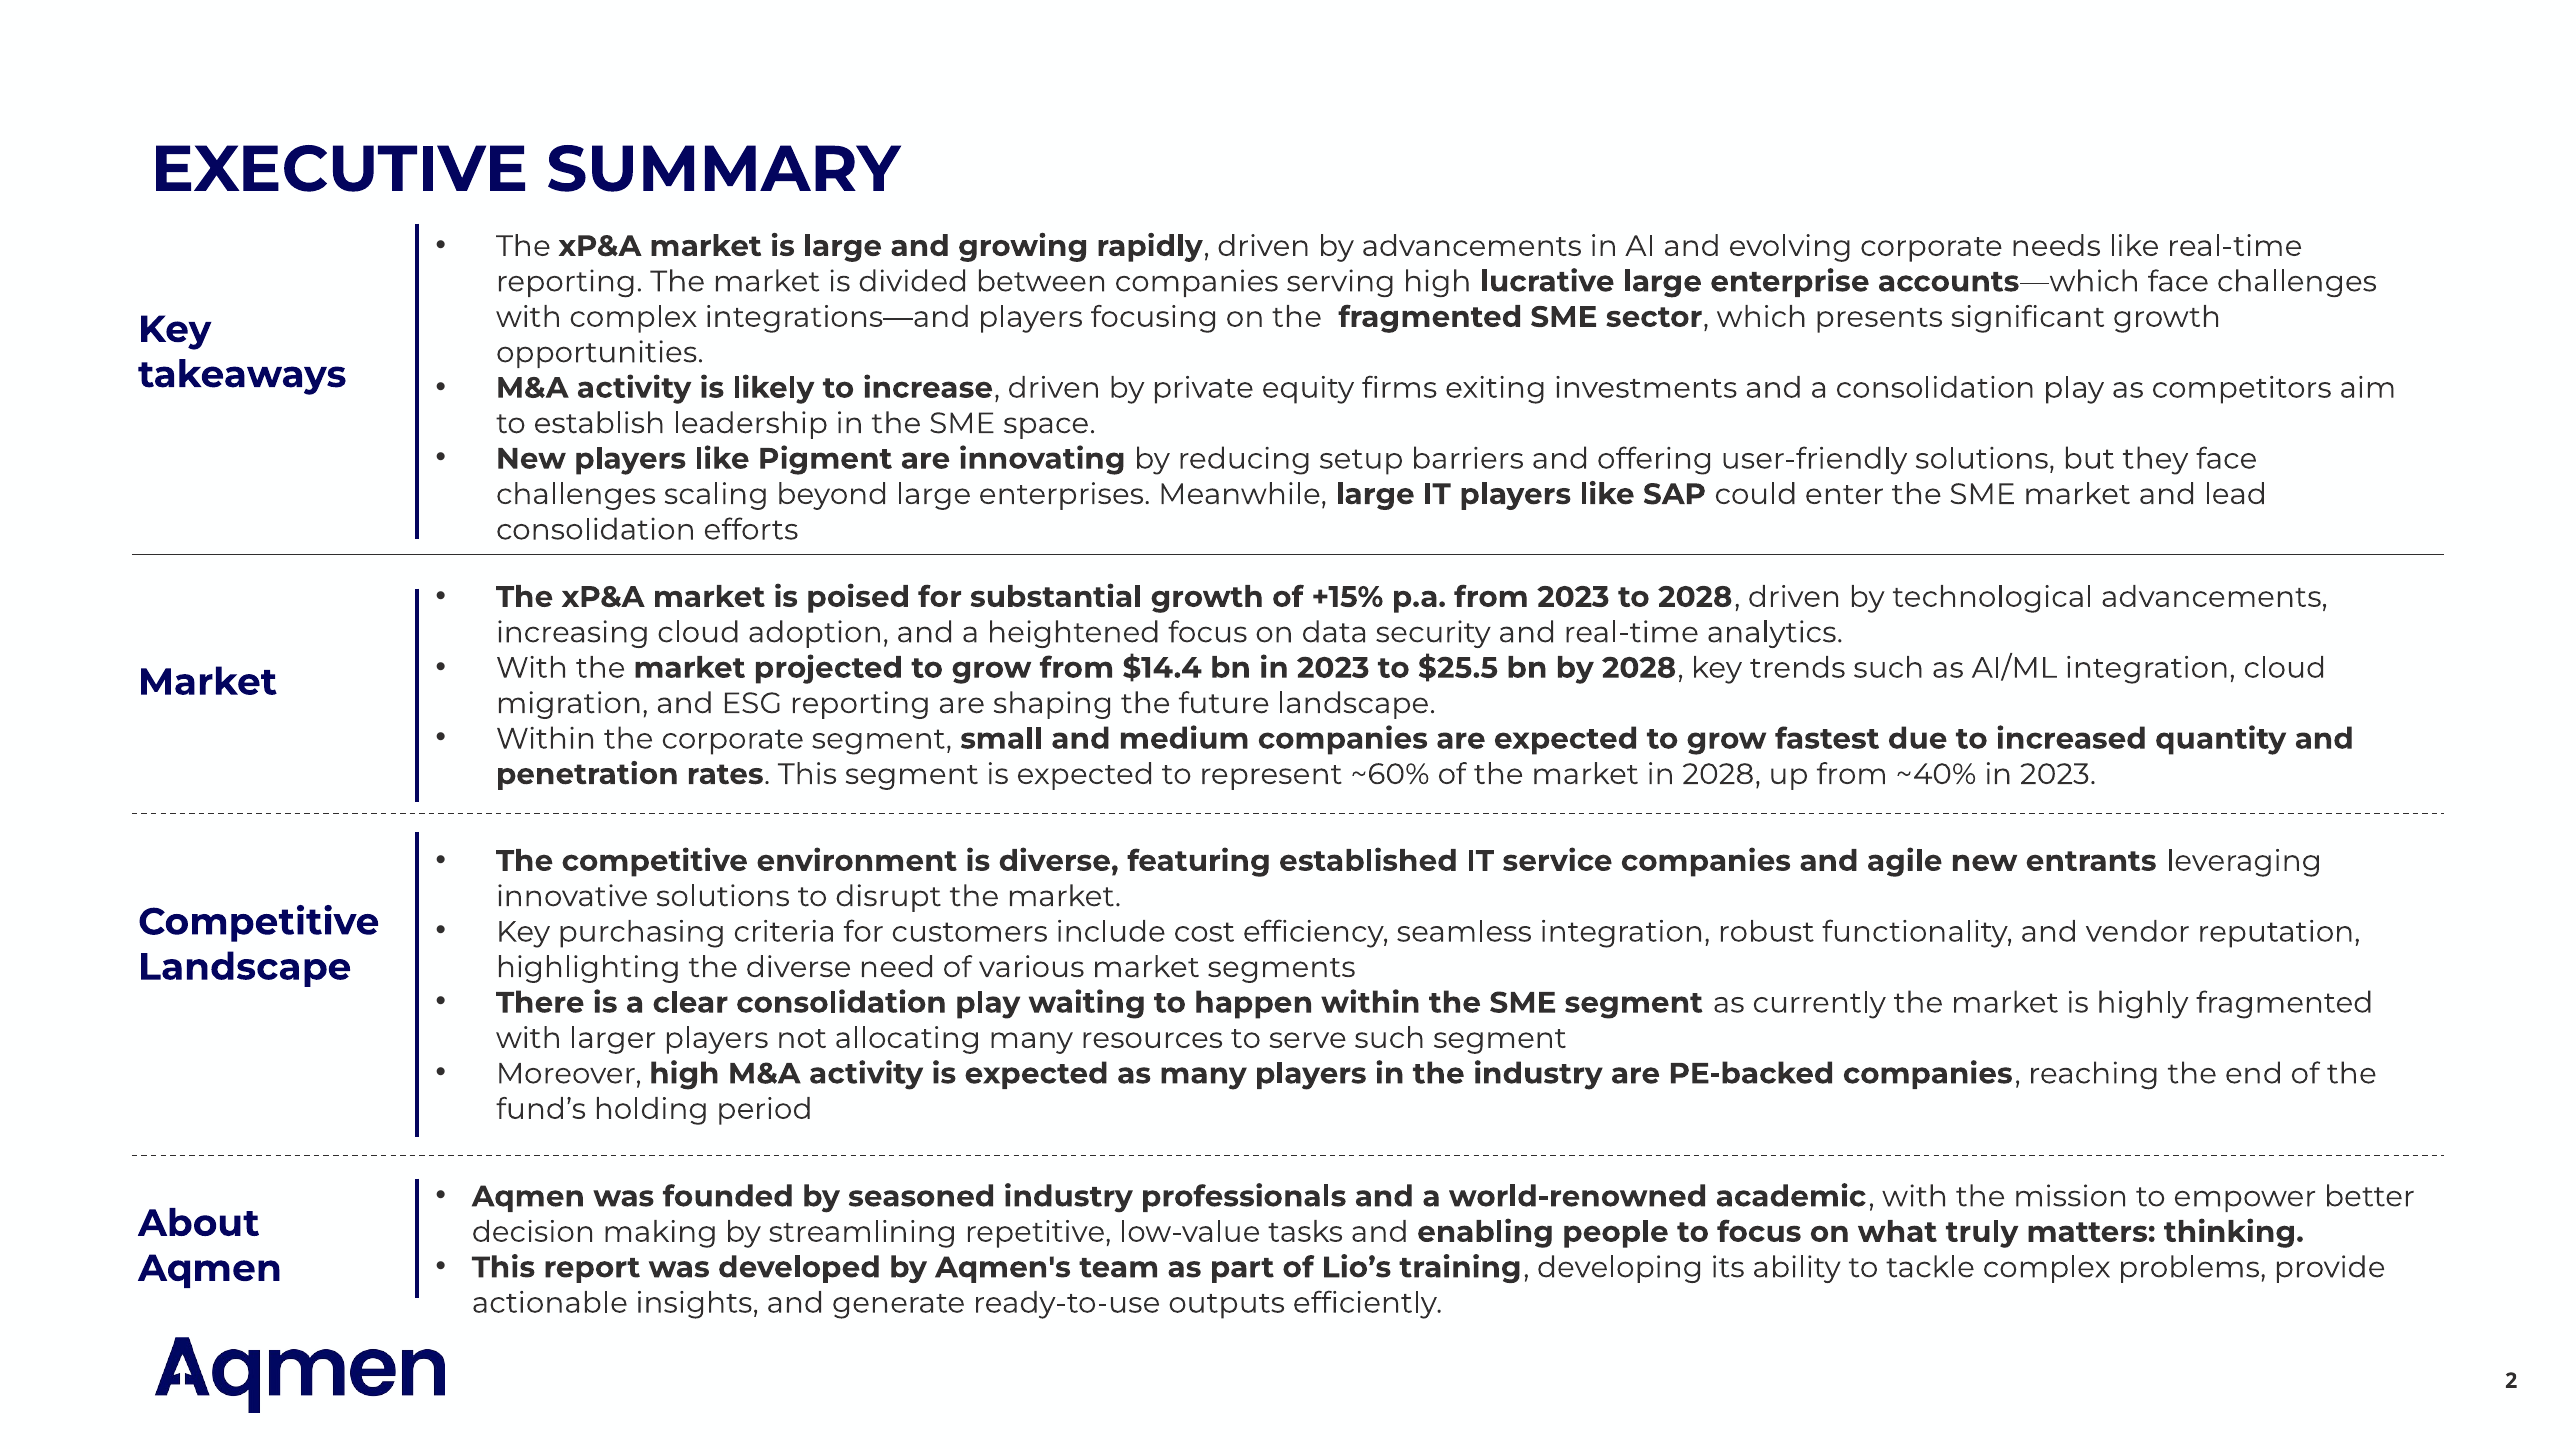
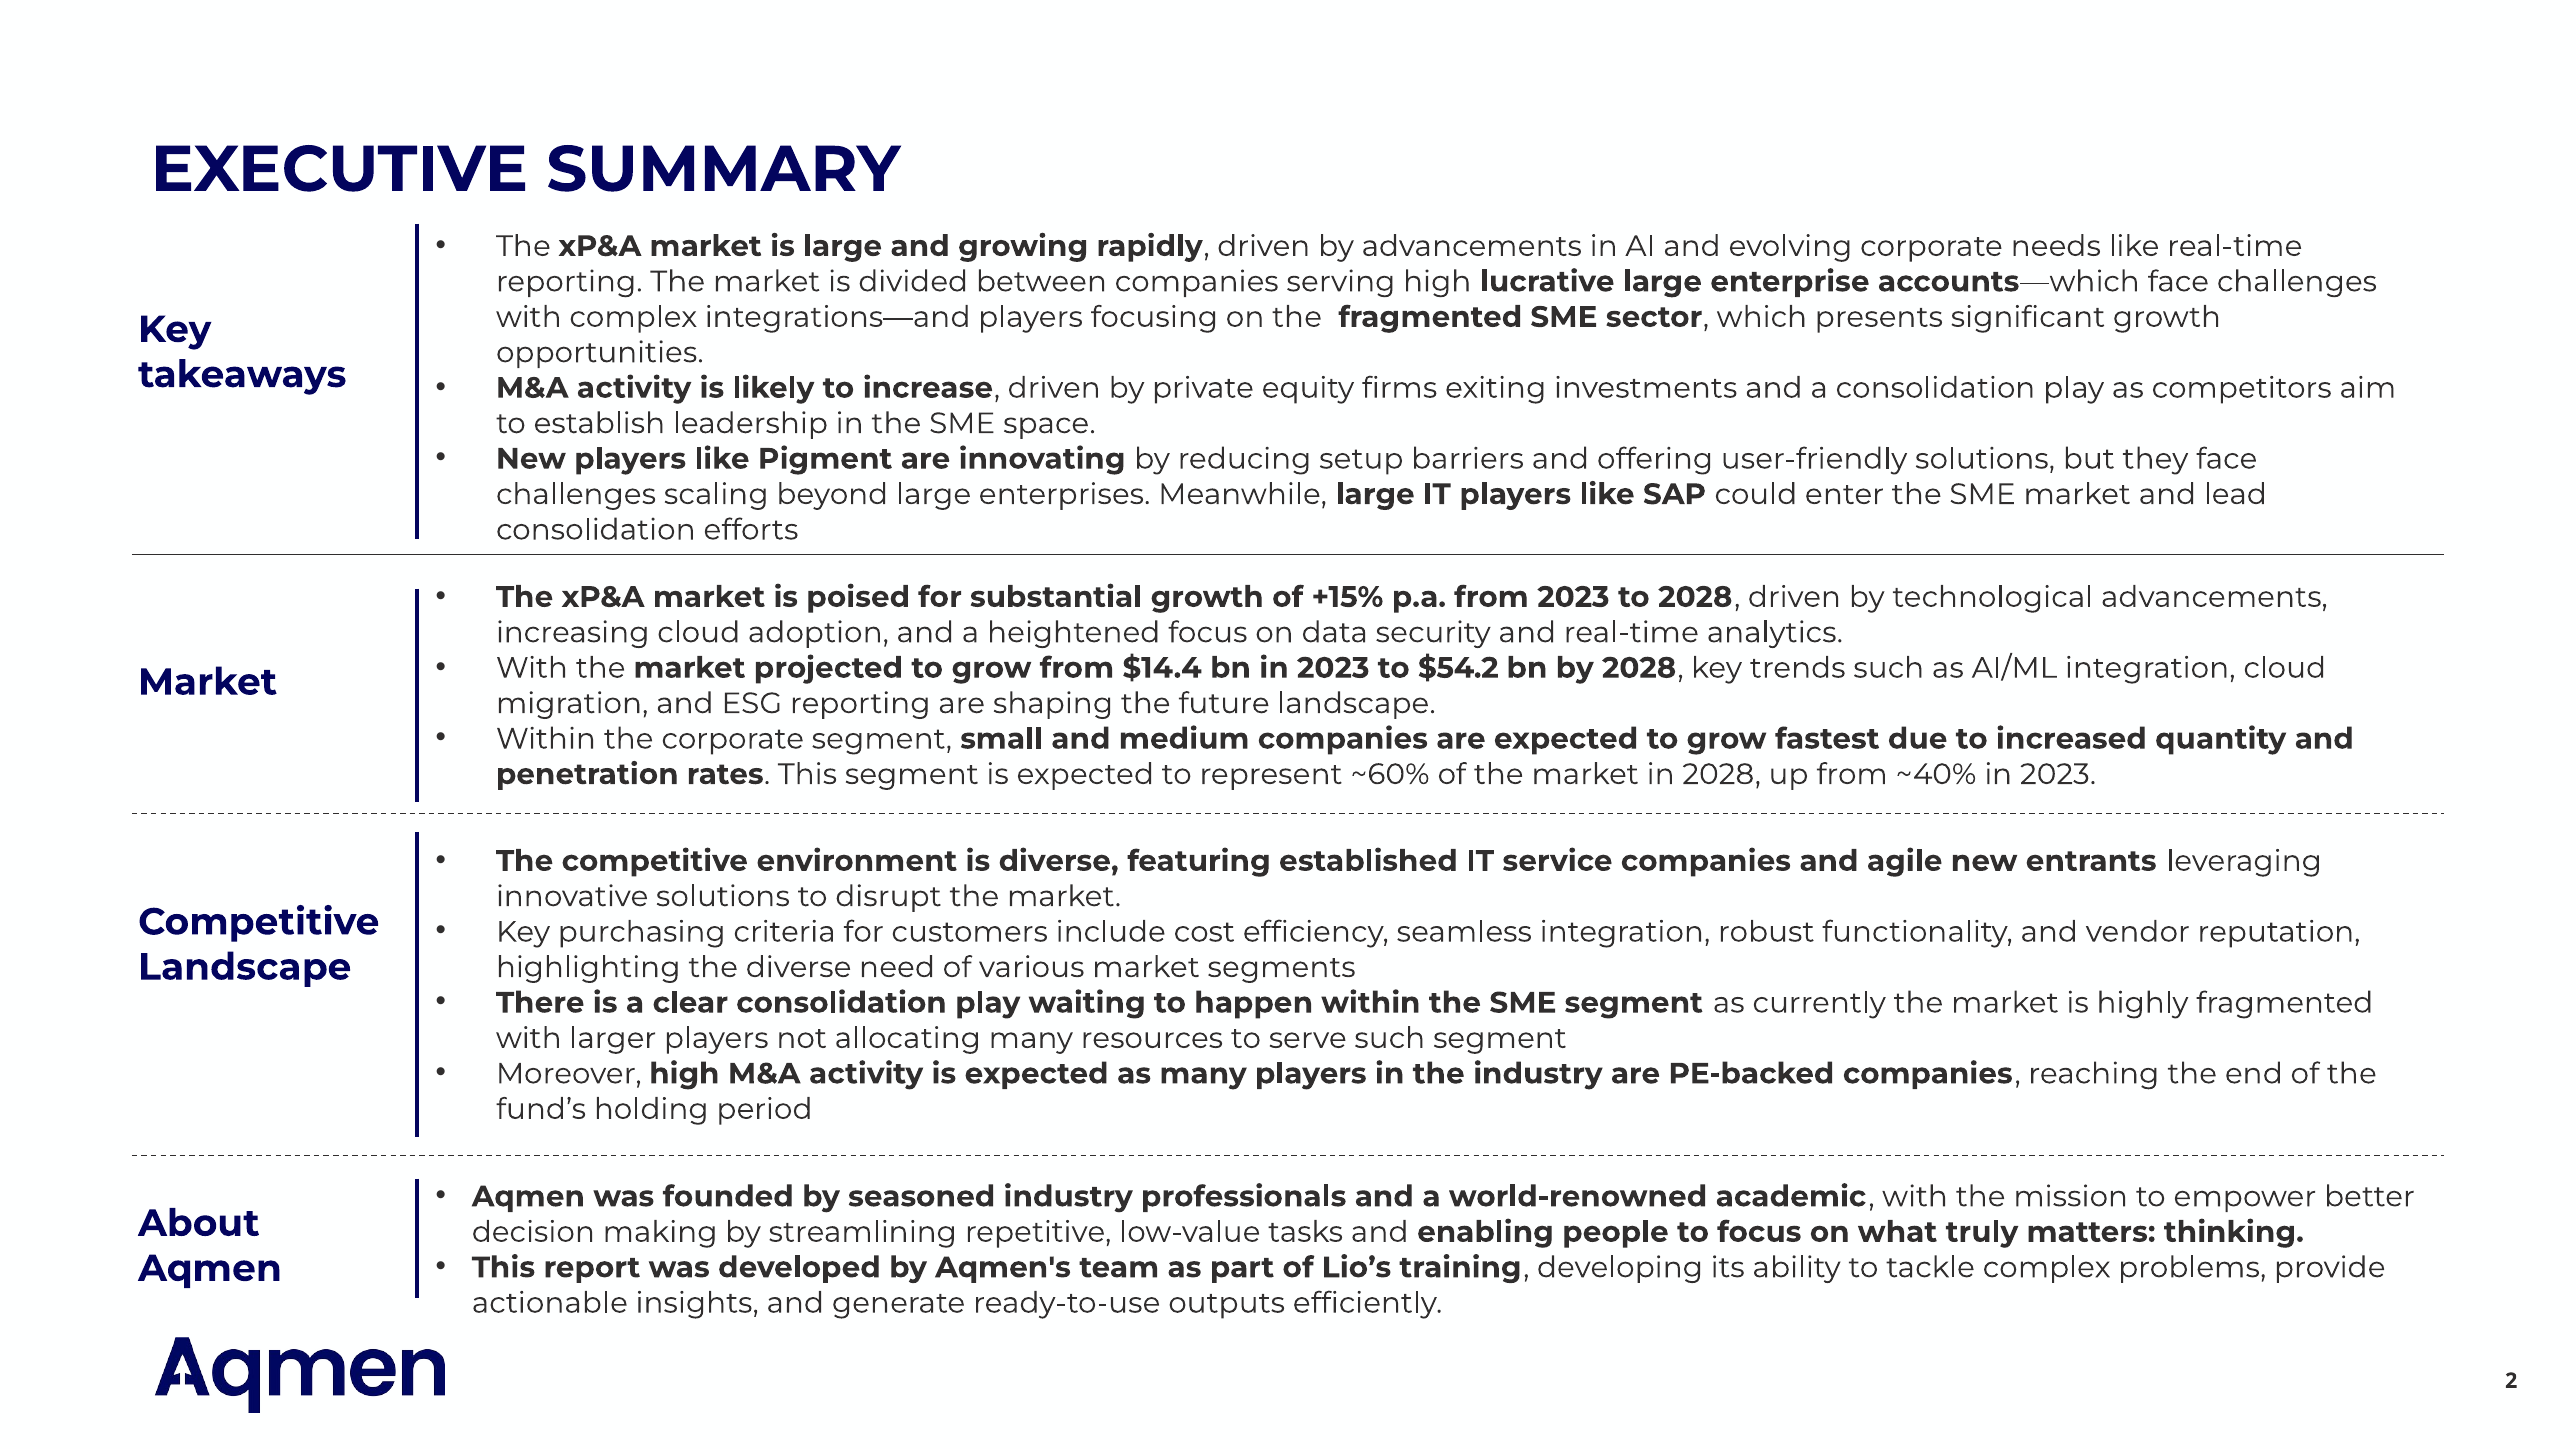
$25.5: $25.5 -> $54.2 (1458, 668)
